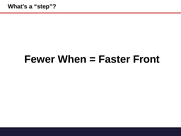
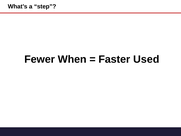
Front: Front -> Used (146, 59)
